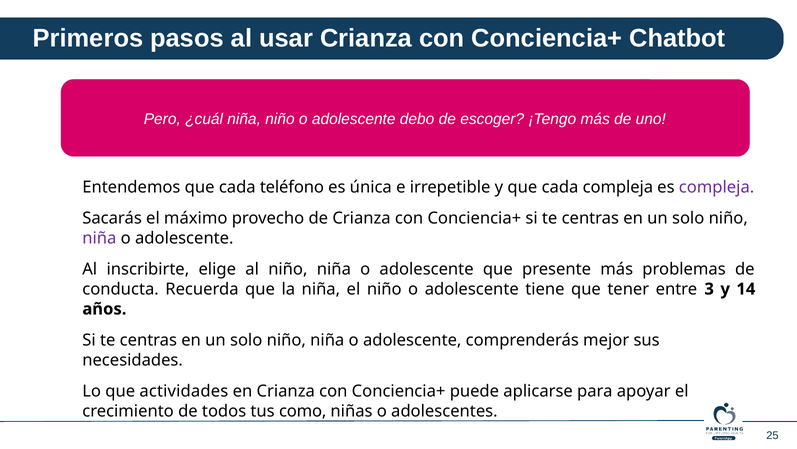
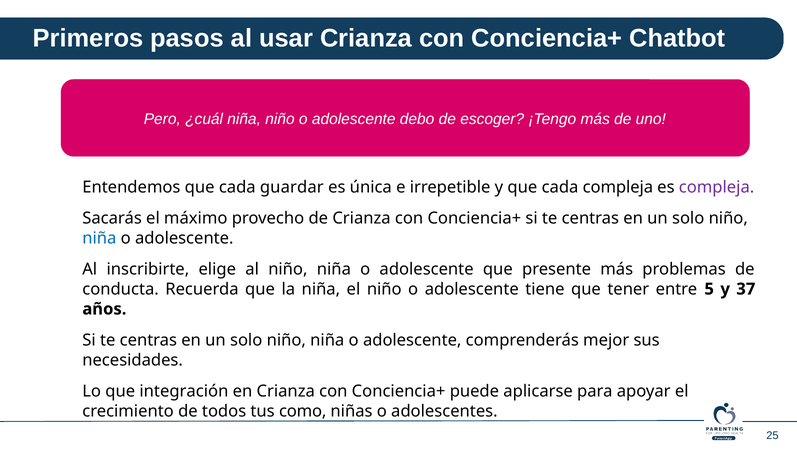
teléfono: teléfono -> guardar (292, 187)
niña colour: purple -> blue (99, 238)
3: 3 -> 5 (709, 289)
14: 14 -> 37 (746, 289)
actividades: actividades -> integración (184, 390)
